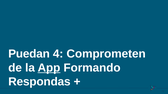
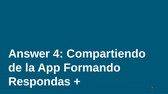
Puedan: Puedan -> Answer (29, 54)
Comprometen: Comprometen -> Compartiendo (106, 54)
App underline: present -> none (49, 68)
